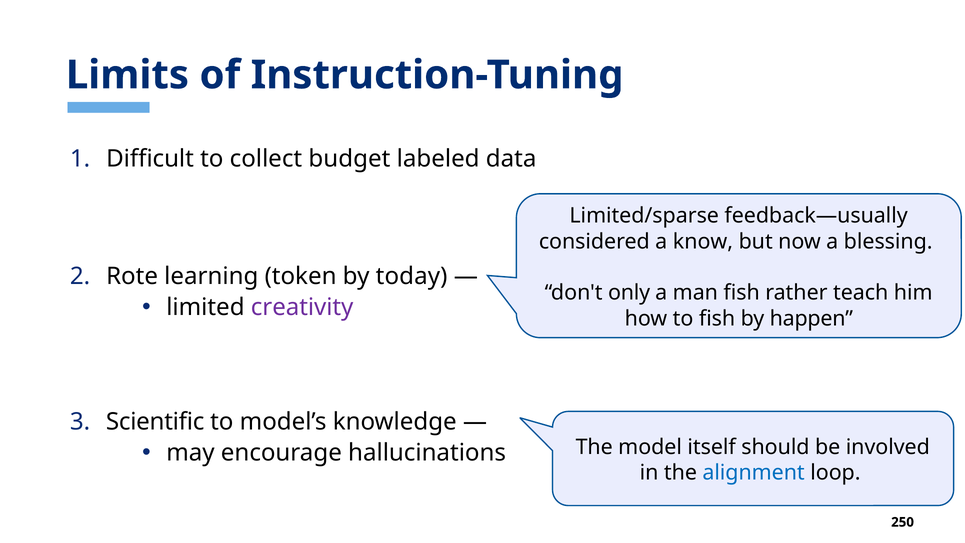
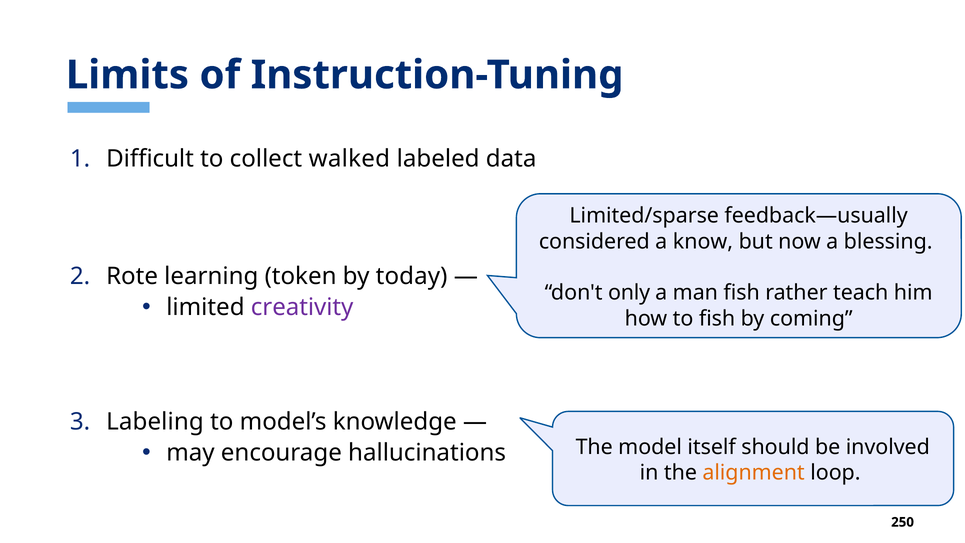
budget: budget -> walked (349, 159)
happen: happen -> coming (811, 319)
Scientific: Scientific -> Labeling (155, 421)
alignment colour: blue -> orange (754, 473)
